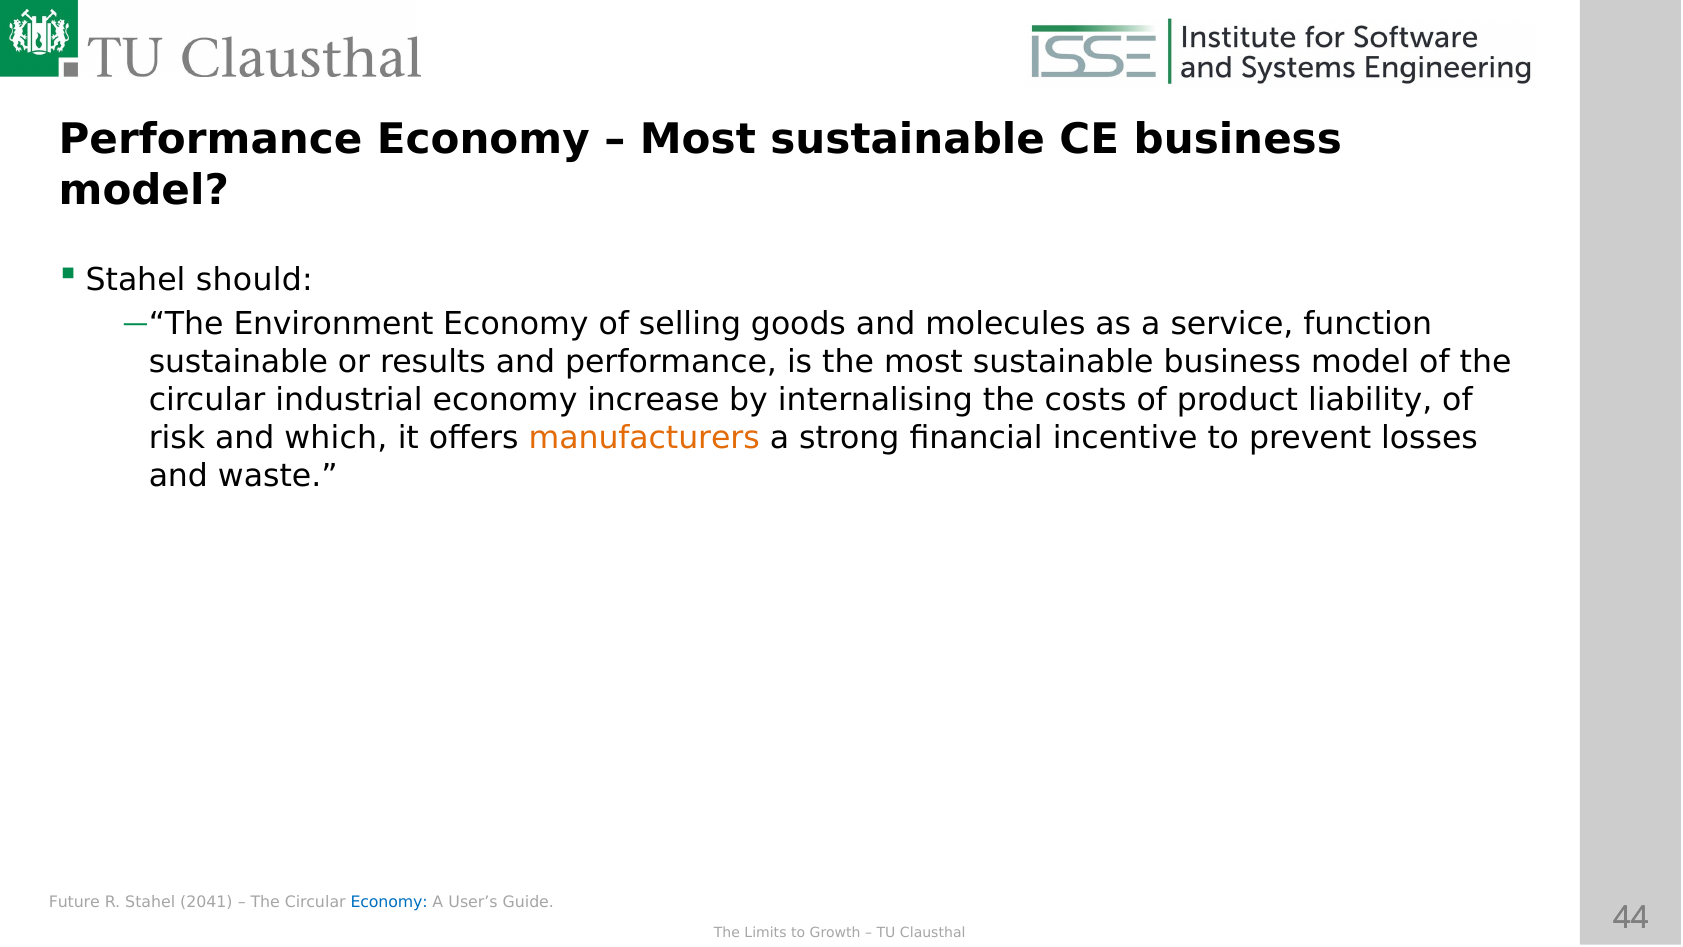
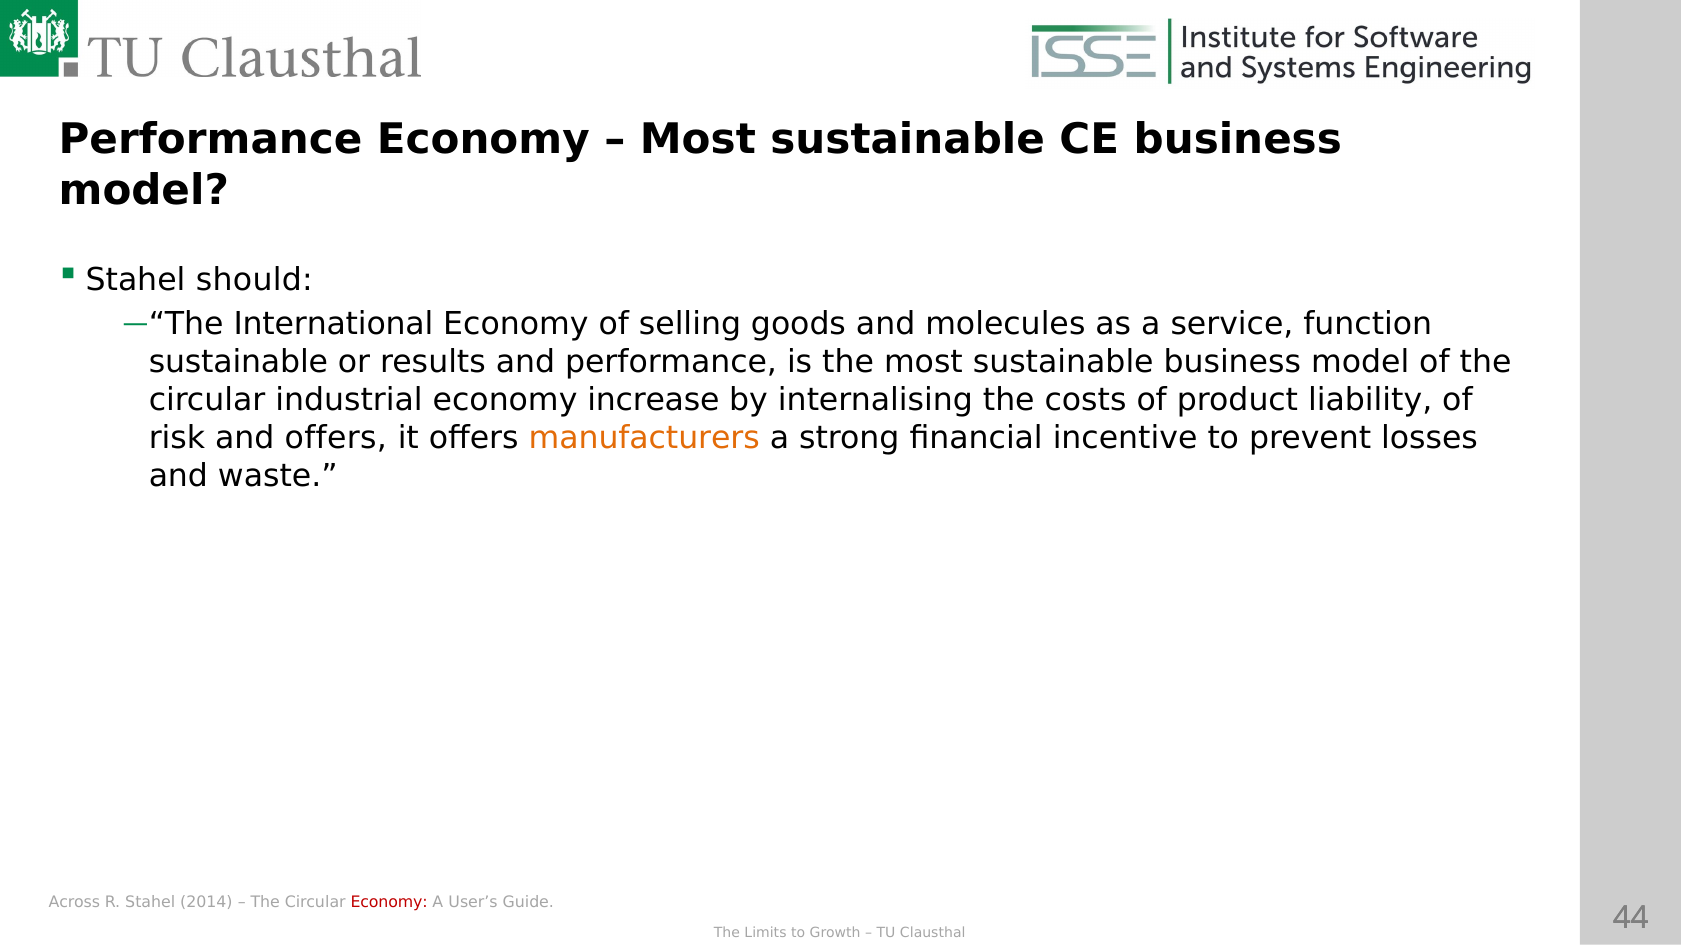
Environment: Environment -> International (333, 324)
and which: which -> offers (336, 438)
Future: Future -> Across (74, 902)
2041: 2041 -> 2014 (206, 902)
Economy colour: blue -> red (389, 902)
